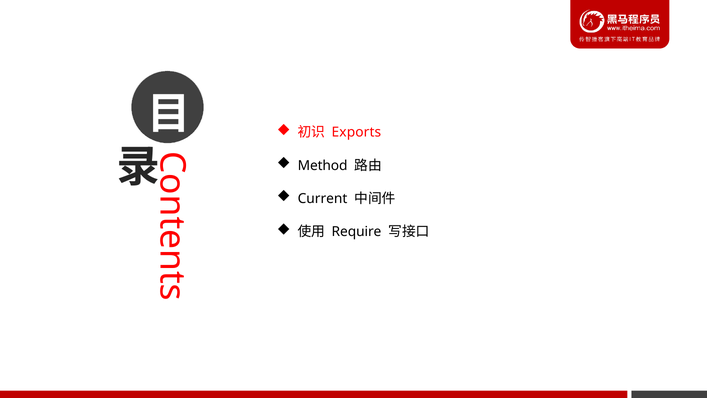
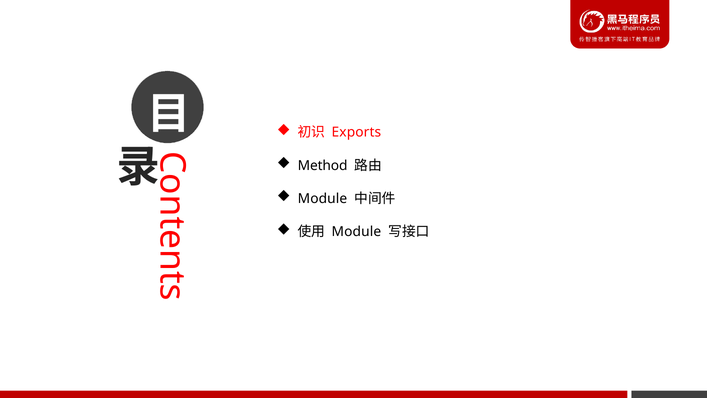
Current: Current -> Module (322, 198)
Require: Require -> Module (356, 232)
